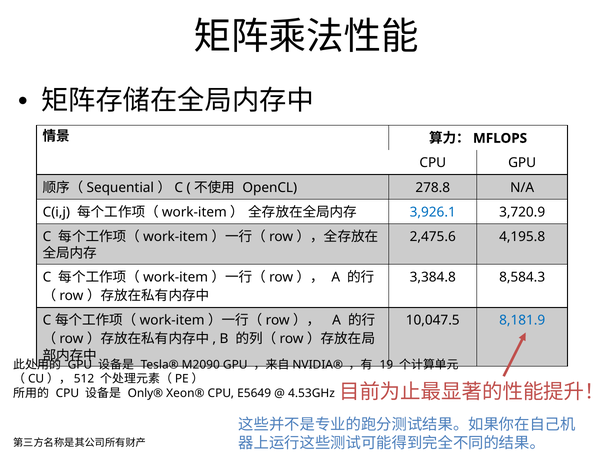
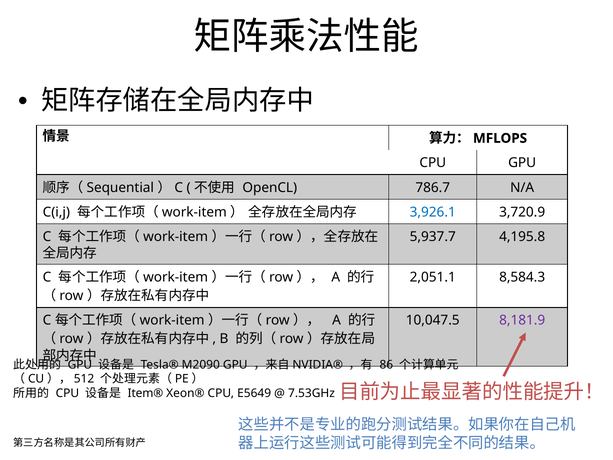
278.8: 278.8 -> 786.7 (433, 188)
2,475.6: 2,475.6 -> 5,937.7 (433, 237)
3,384.8: 3,384.8 -> 2,051.1 (433, 277)
8,181.9 colour: blue -> purple (522, 320)
19: 19 -> 86 (386, 364)
Only®: Only® -> Item® (145, 393)
4.53GHz: 4.53GHz -> 7.53GHz (311, 393)
